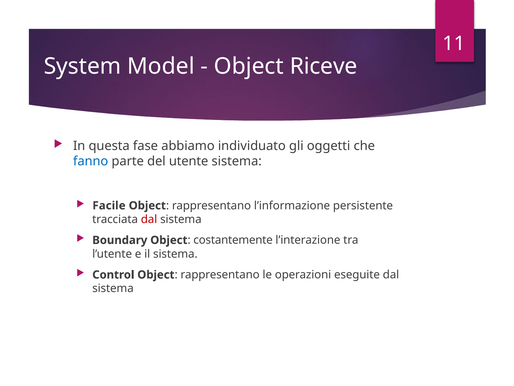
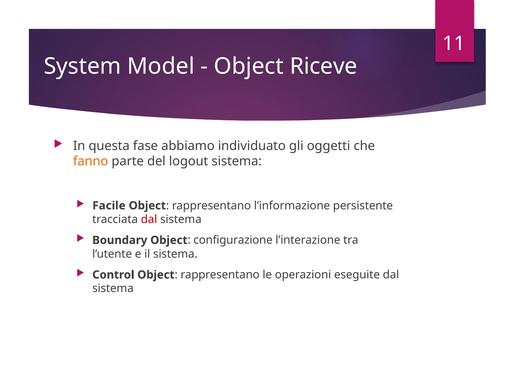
fanno colour: blue -> orange (91, 161)
utente: utente -> logout (189, 161)
costantemente: costantemente -> configurazione (233, 240)
